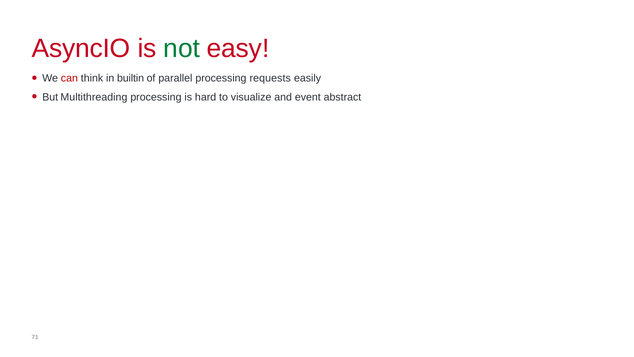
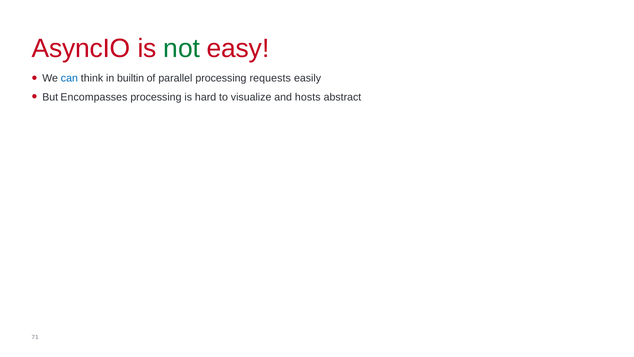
can colour: red -> blue (69, 78)
Multithreading: Multithreading -> Encompasses (94, 97)
event: event -> hosts (308, 97)
